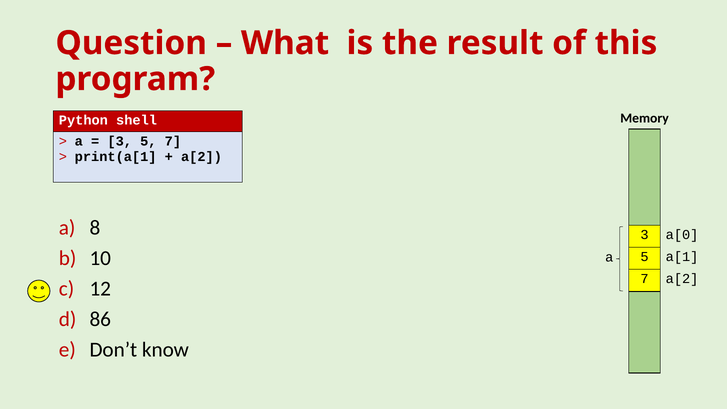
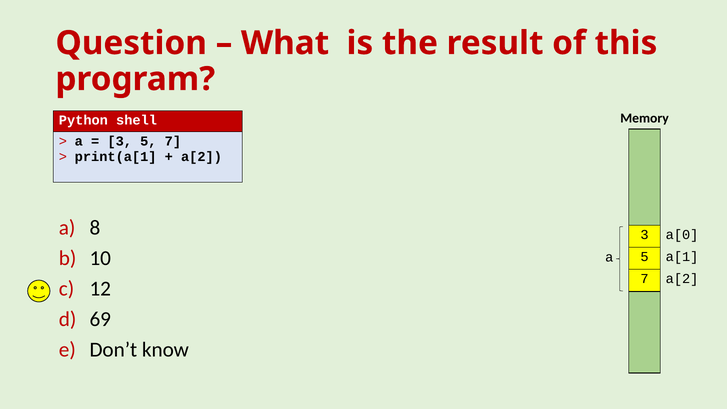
86: 86 -> 69 (100, 319)
